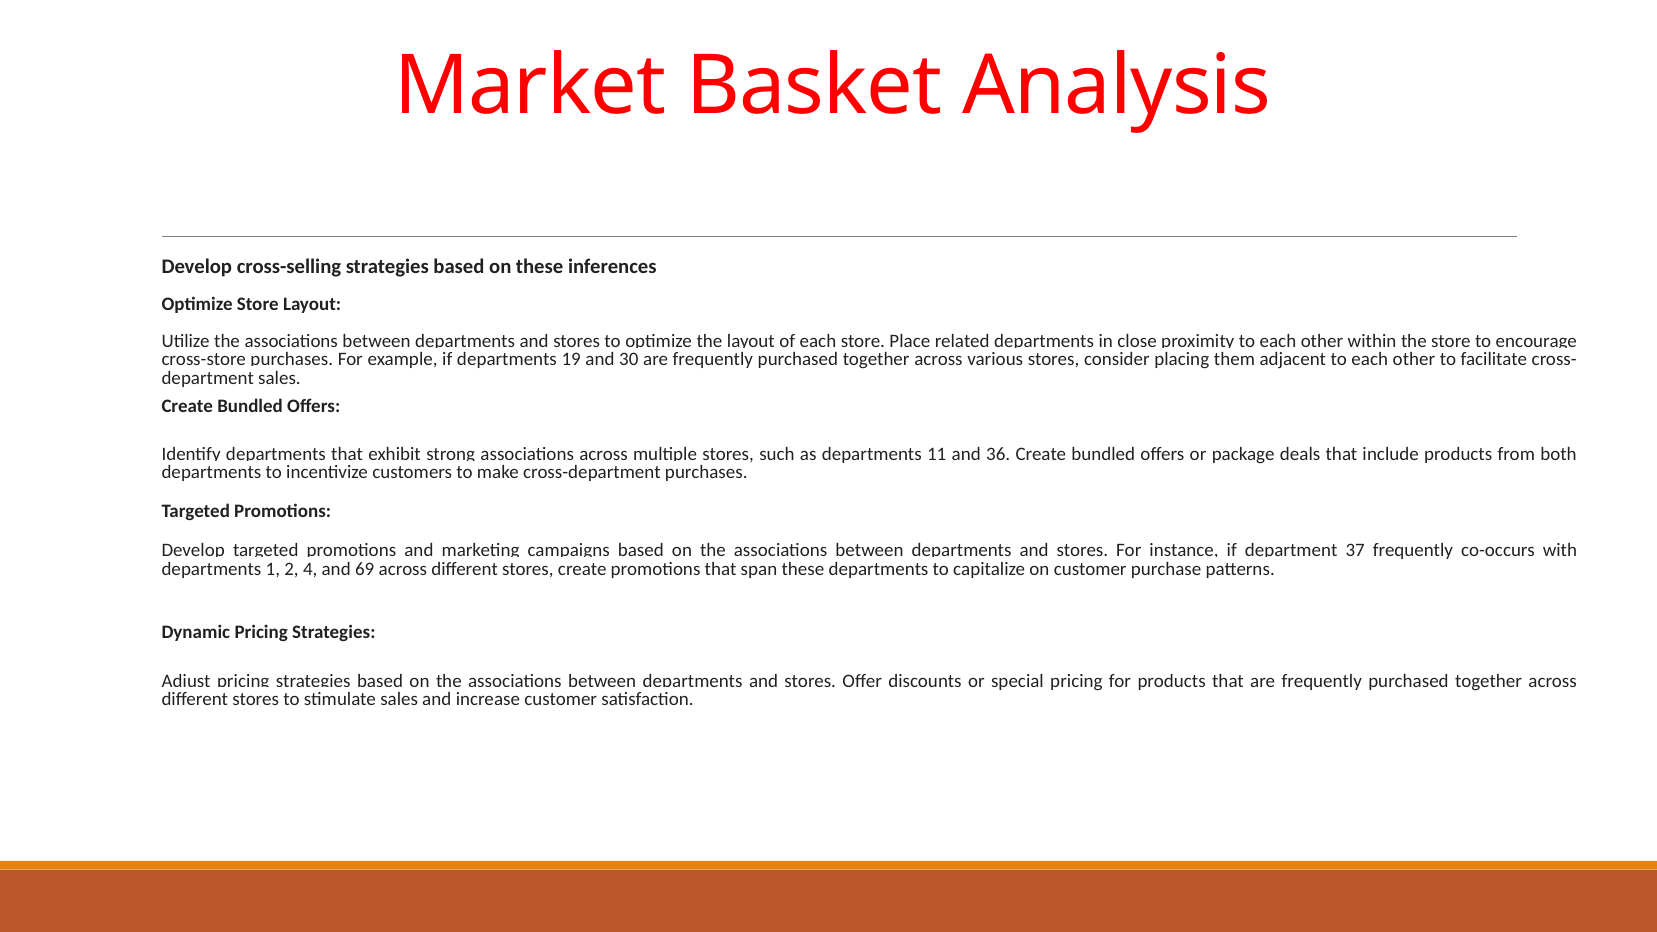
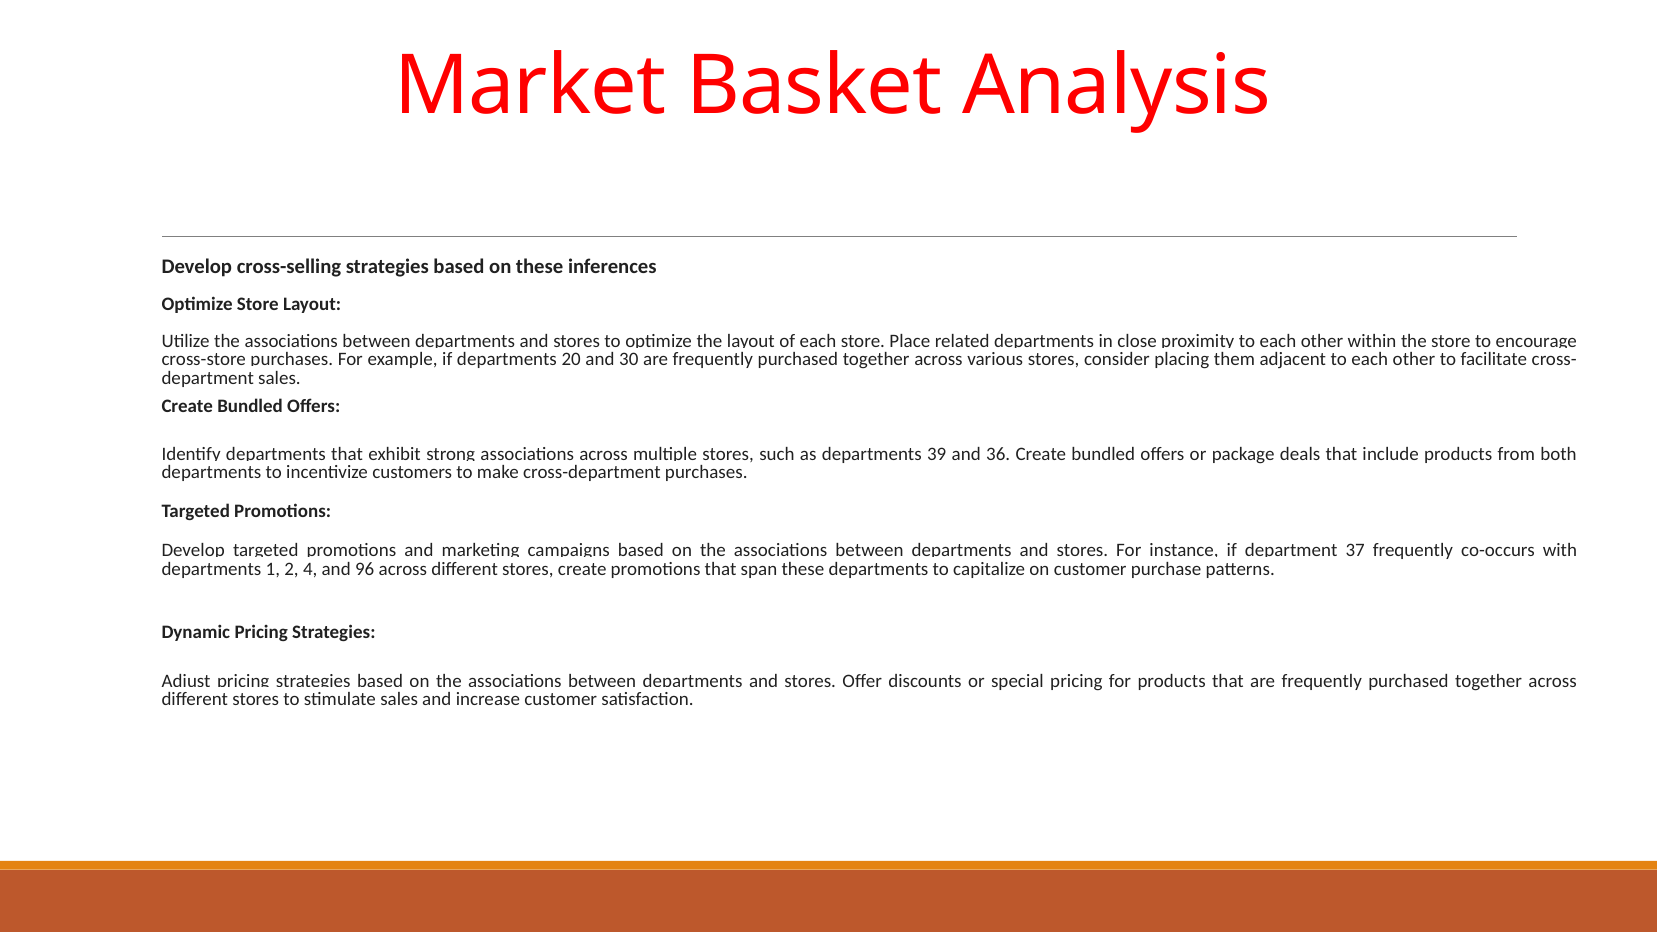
19: 19 -> 20 (571, 360)
11: 11 -> 39 (937, 454)
69: 69 -> 96 (365, 569)
